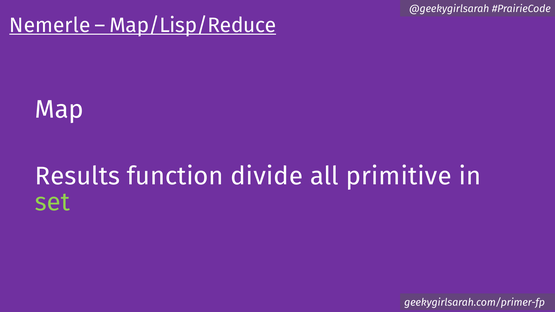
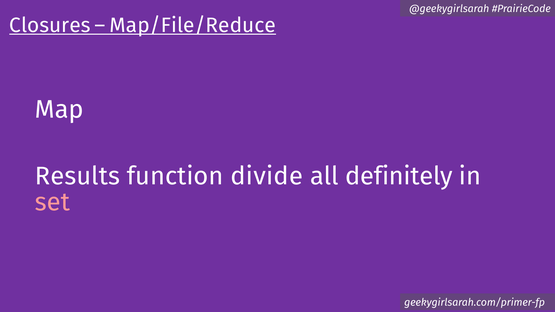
Nemerle: Nemerle -> Closures (50, 25)
Map/Lisp/Reduce: Map/Lisp/Reduce -> Map/File/Reduce (193, 25)
primitive: primitive -> definitely (399, 176)
set colour: light green -> pink (52, 202)
